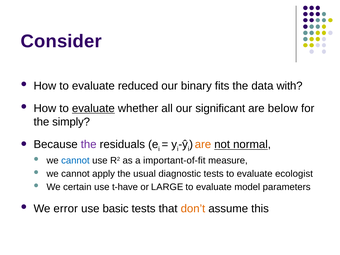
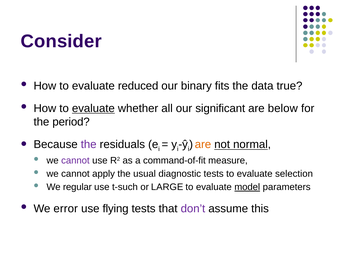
with: with -> true (289, 86)
simply: simply -> period (71, 122)
cannot colour: blue -> purple (75, 161)
important-of-fit: important-of-fit -> command-of-fit (174, 161)
ecologist: ecologist -> selection (294, 174)
certain: certain -> regular (77, 187)
t-have: t-have -> t-such (125, 187)
model underline: none -> present (247, 187)
basic: basic -> flying (116, 209)
don’t colour: orange -> purple (193, 209)
